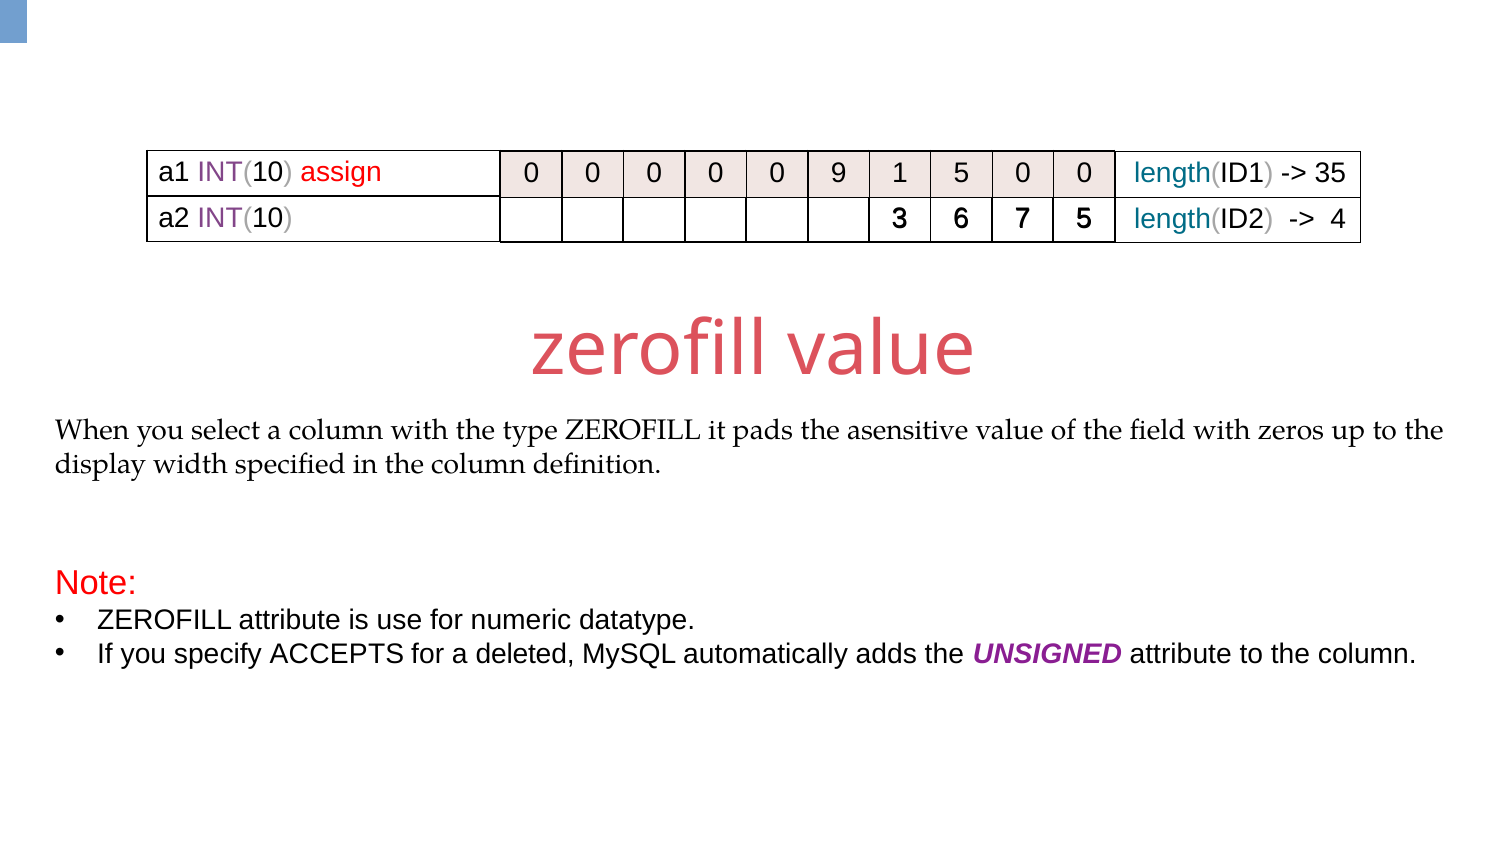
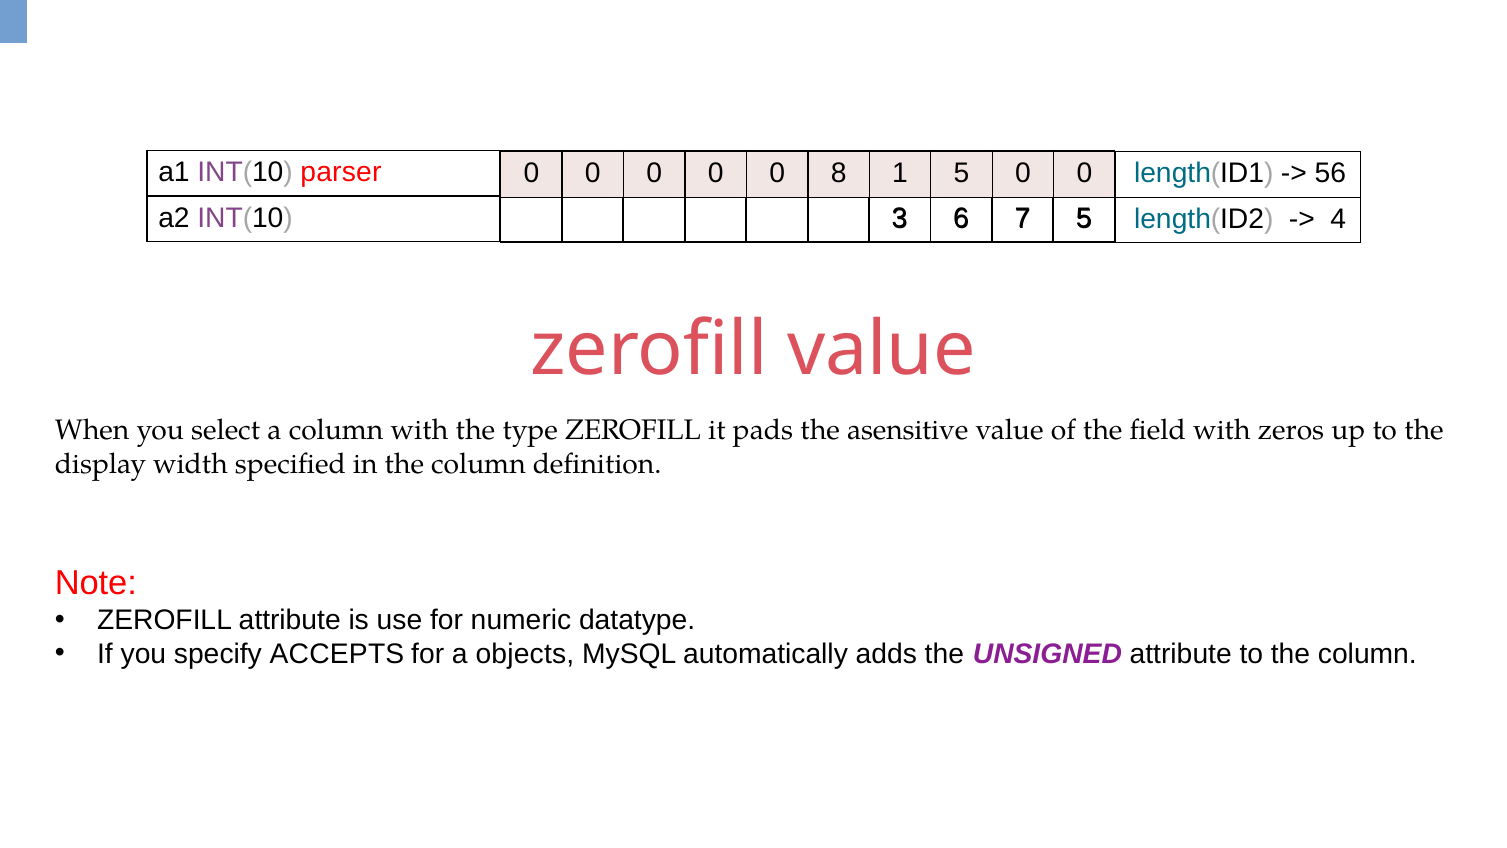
assign: assign -> parser (341, 172)
9: 9 -> 8 (839, 173)
35: 35 -> 56 (1330, 173)
deleted: deleted -> objects (525, 654)
